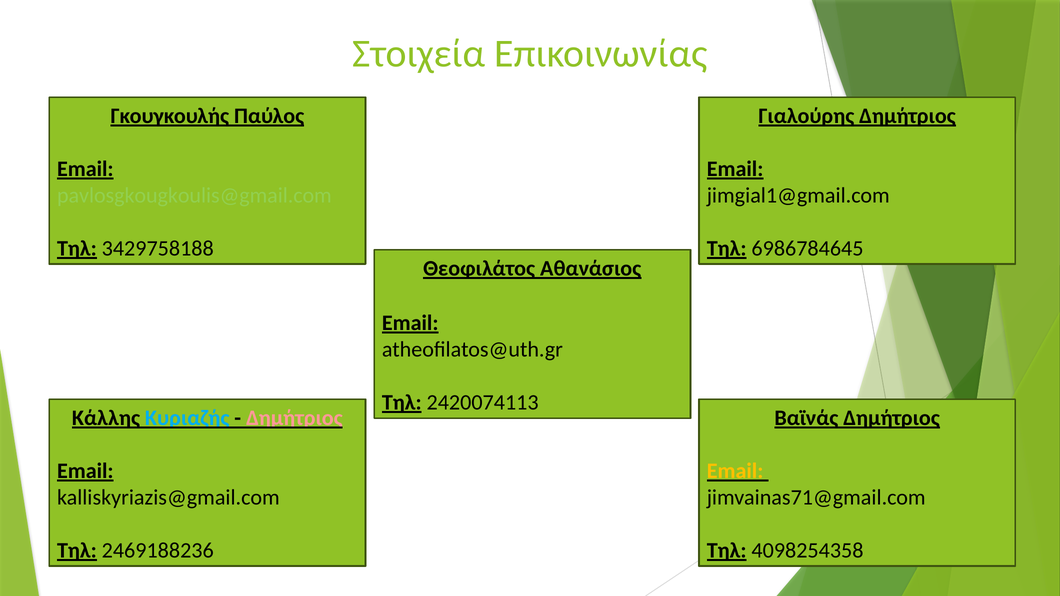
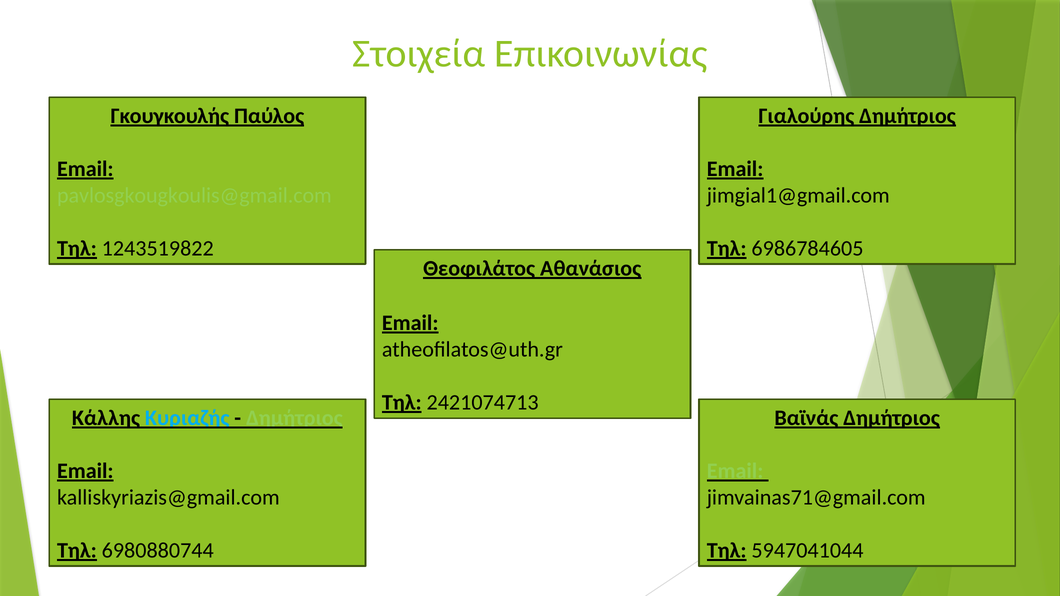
3429758188: 3429758188 -> 1243519822 (158, 249)
6986784645: 6986784645 -> 6986784605 (807, 249)
2420074113: 2420074113 -> 2421074713 (483, 403)
Δημήτριος colour: pink -> light green (294, 418)
Email colour: yellow -> light green (735, 471)
2469188236: 2469188236 -> 6980880744 (158, 551)
4098254358: 4098254358 -> 5947041044 (807, 551)
